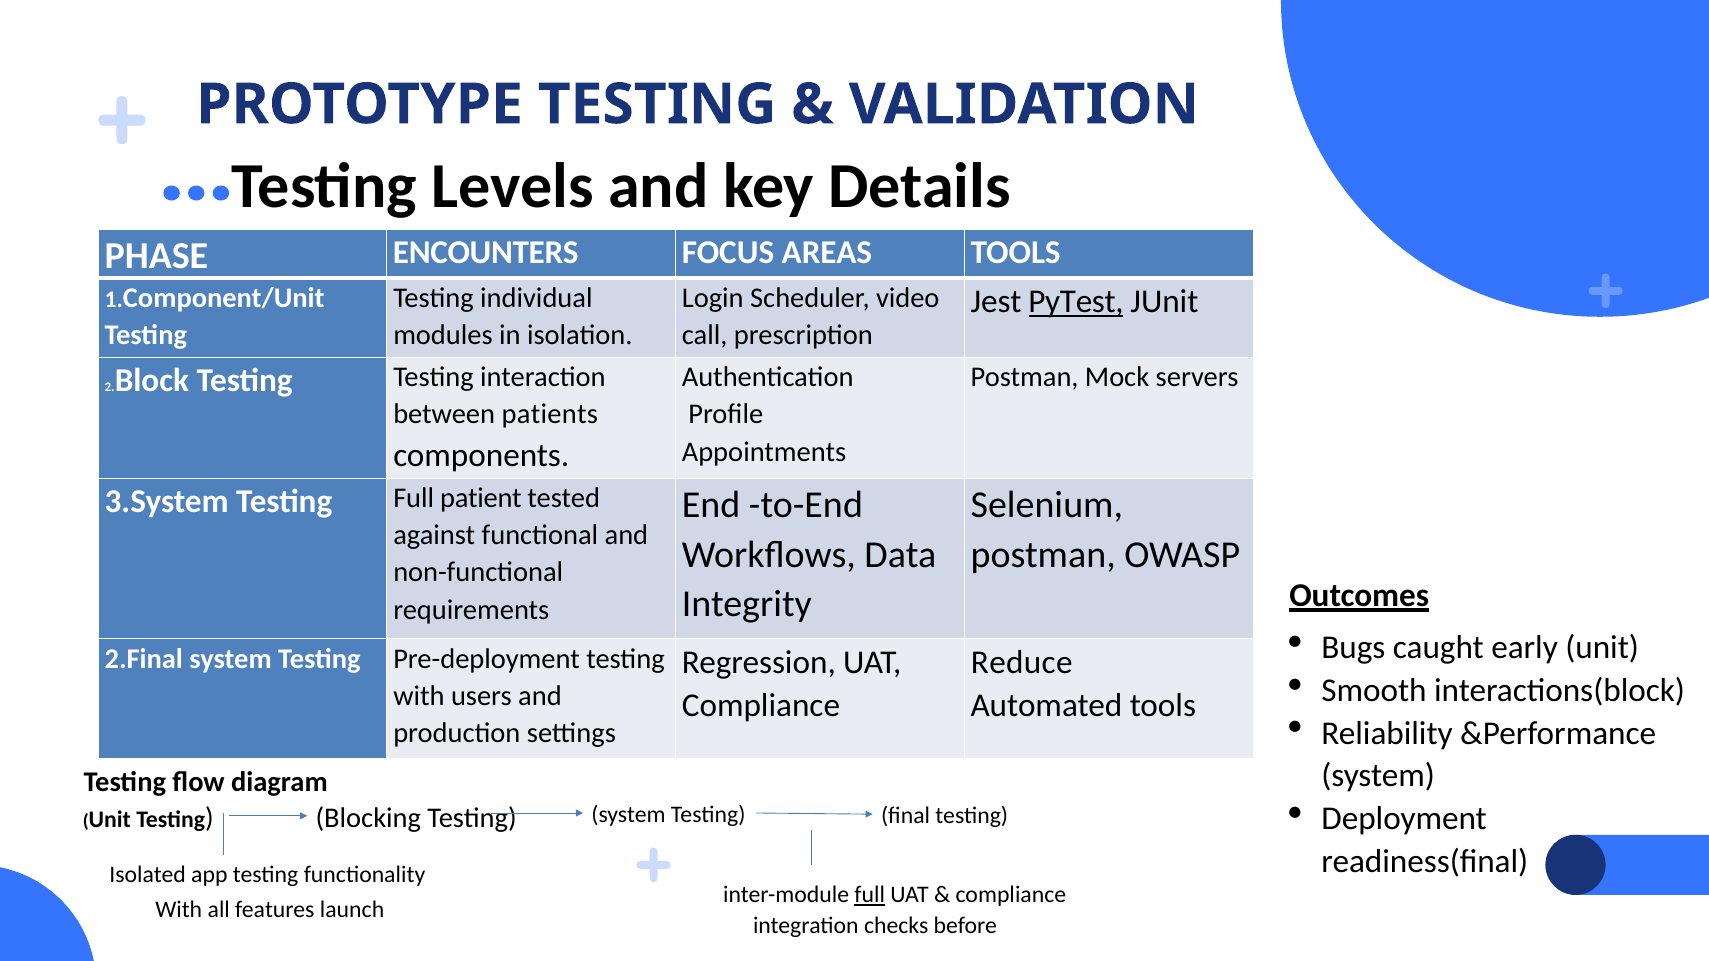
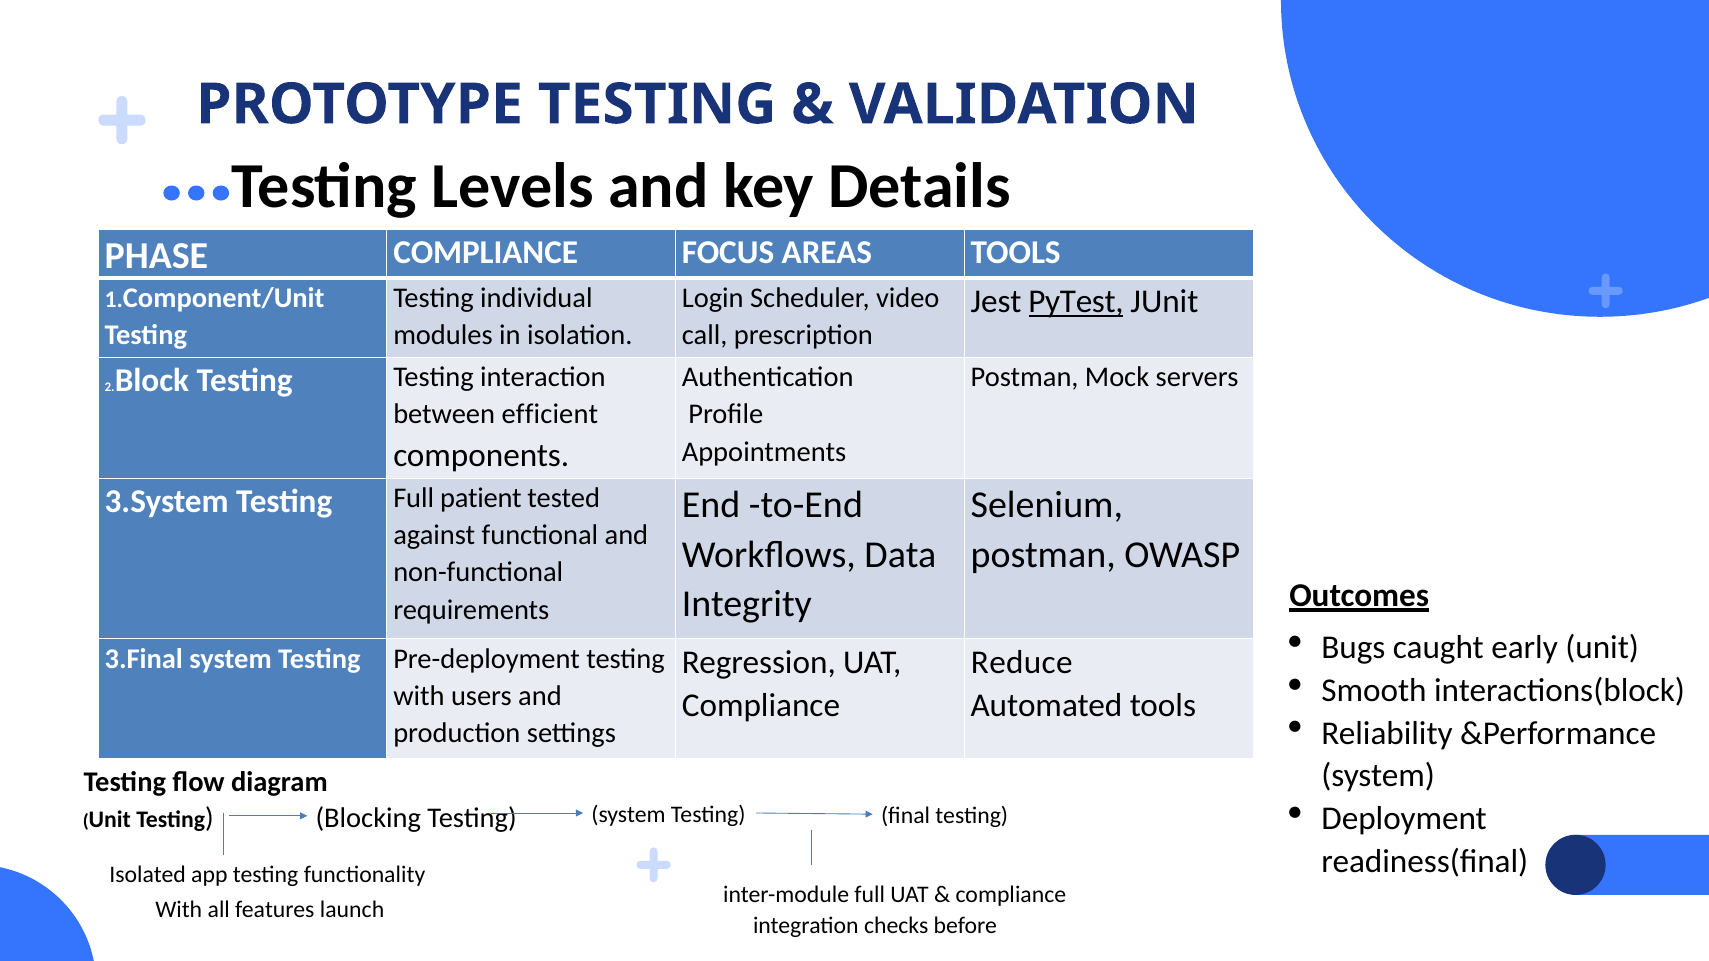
PHASE ENCOUNTERS: ENCOUNTERS -> COMPLIANCE (486, 253)
patients: patients -> efficient (550, 415)
2.Final: 2.Final -> 3.Final (144, 659)
full underline: present -> none (870, 895)
